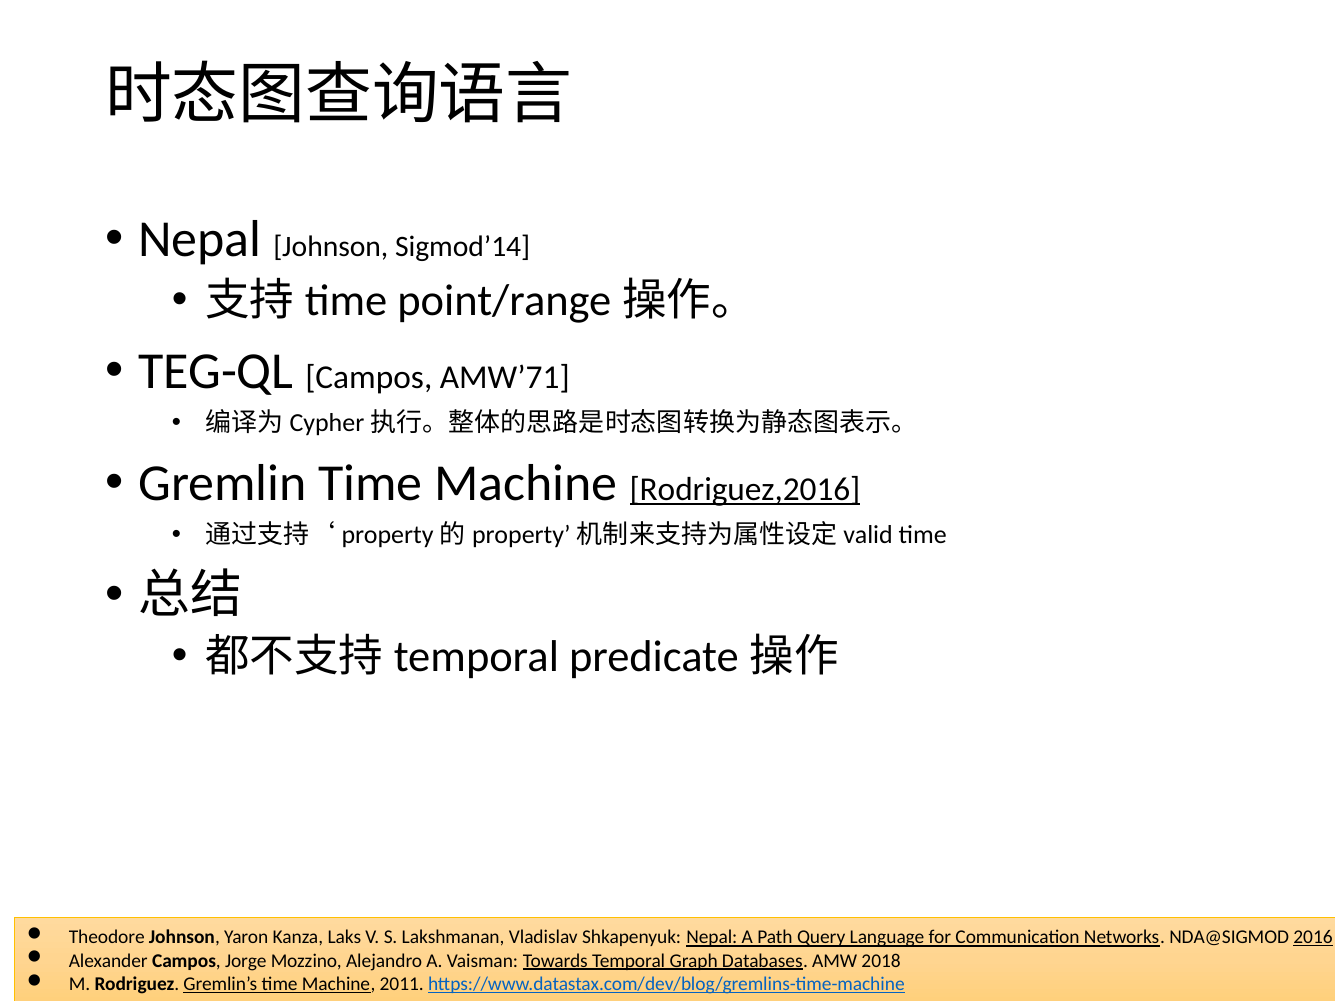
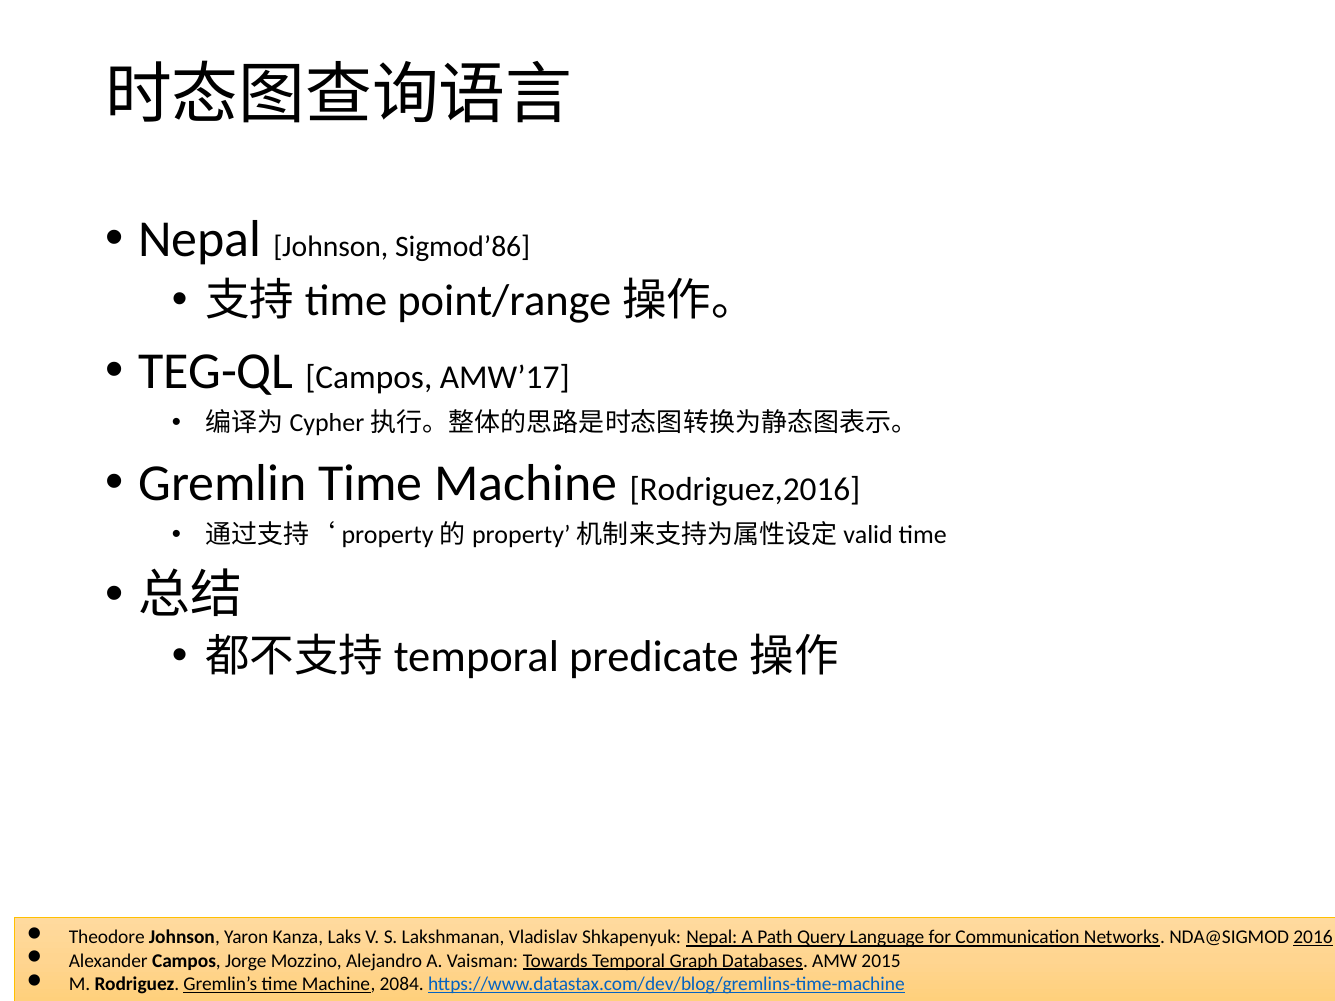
Sigmod’14: Sigmod’14 -> Sigmod’86 (463, 247)
AMW’71: AMW’71 -> AMW’17 (505, 378)
Rodriguez,2016 underline: present -> none (745, 490)
2018: 2018 -> 2015 (881, 961)
2011: 2011 -> 2084 (402, 984)
